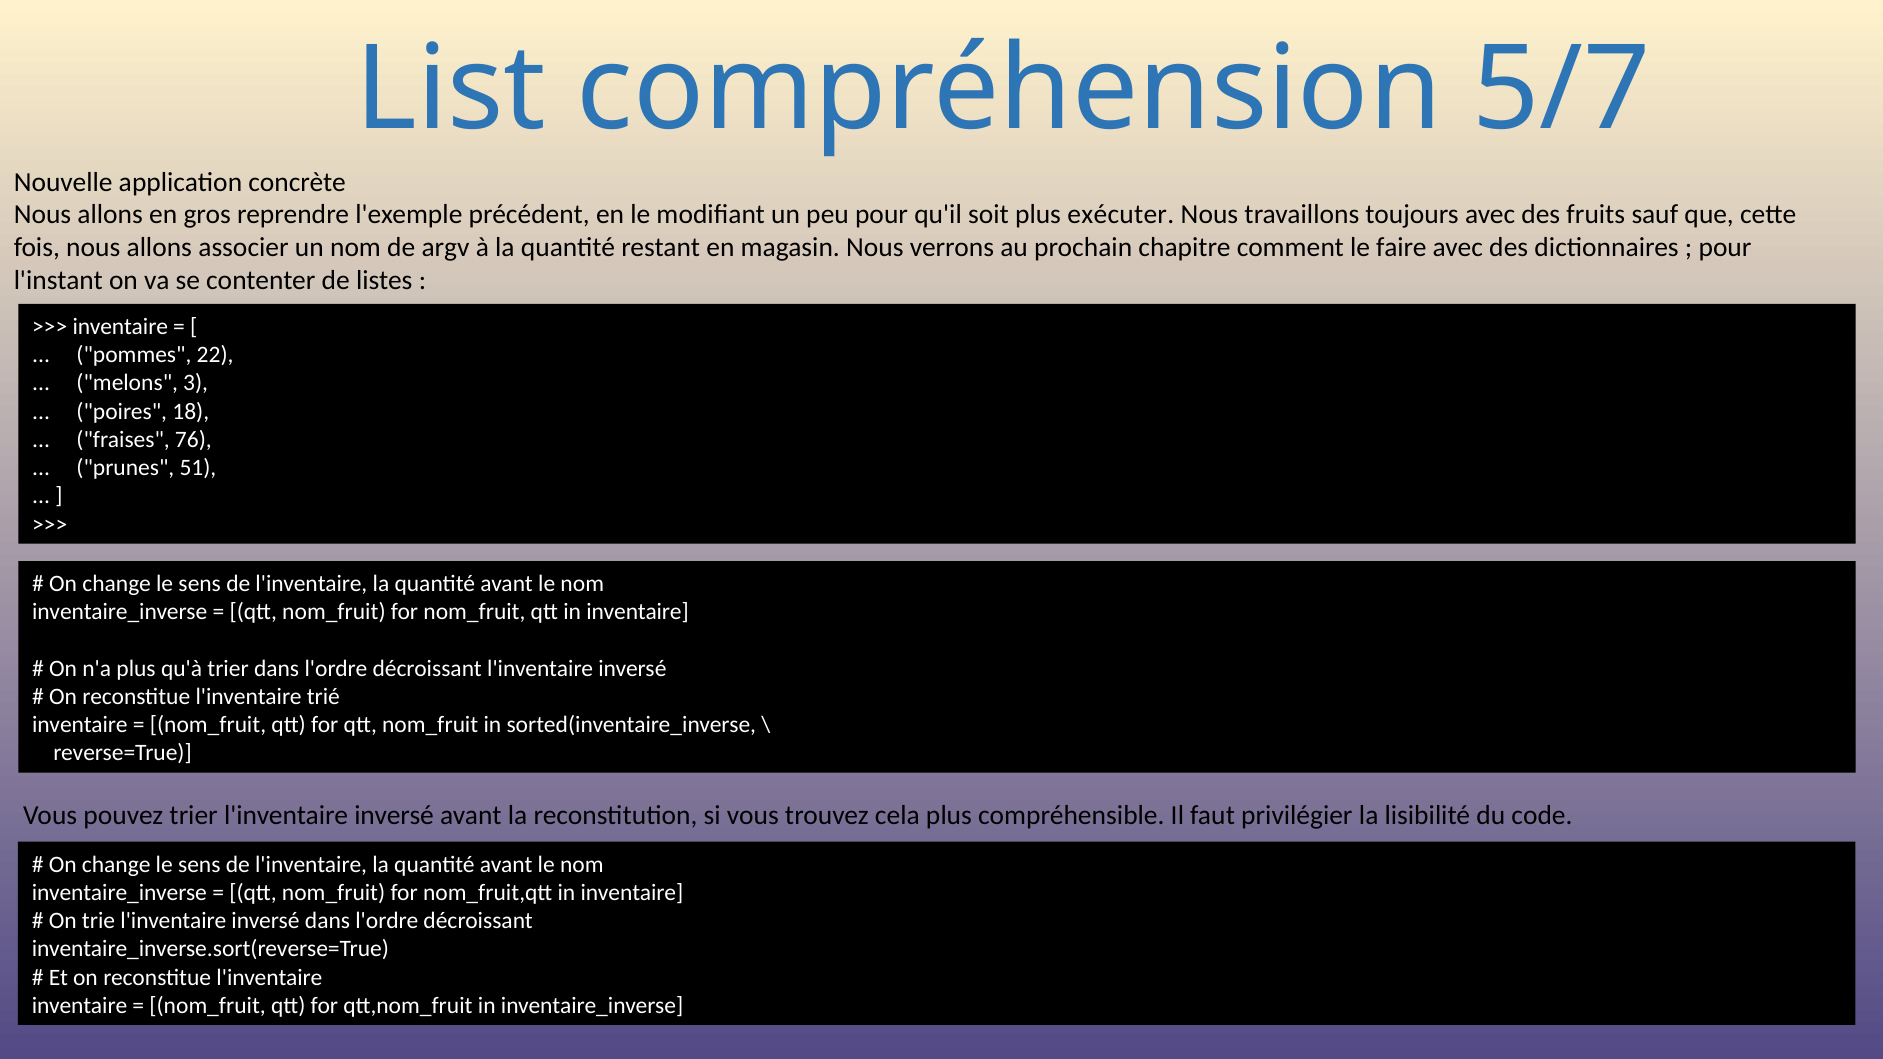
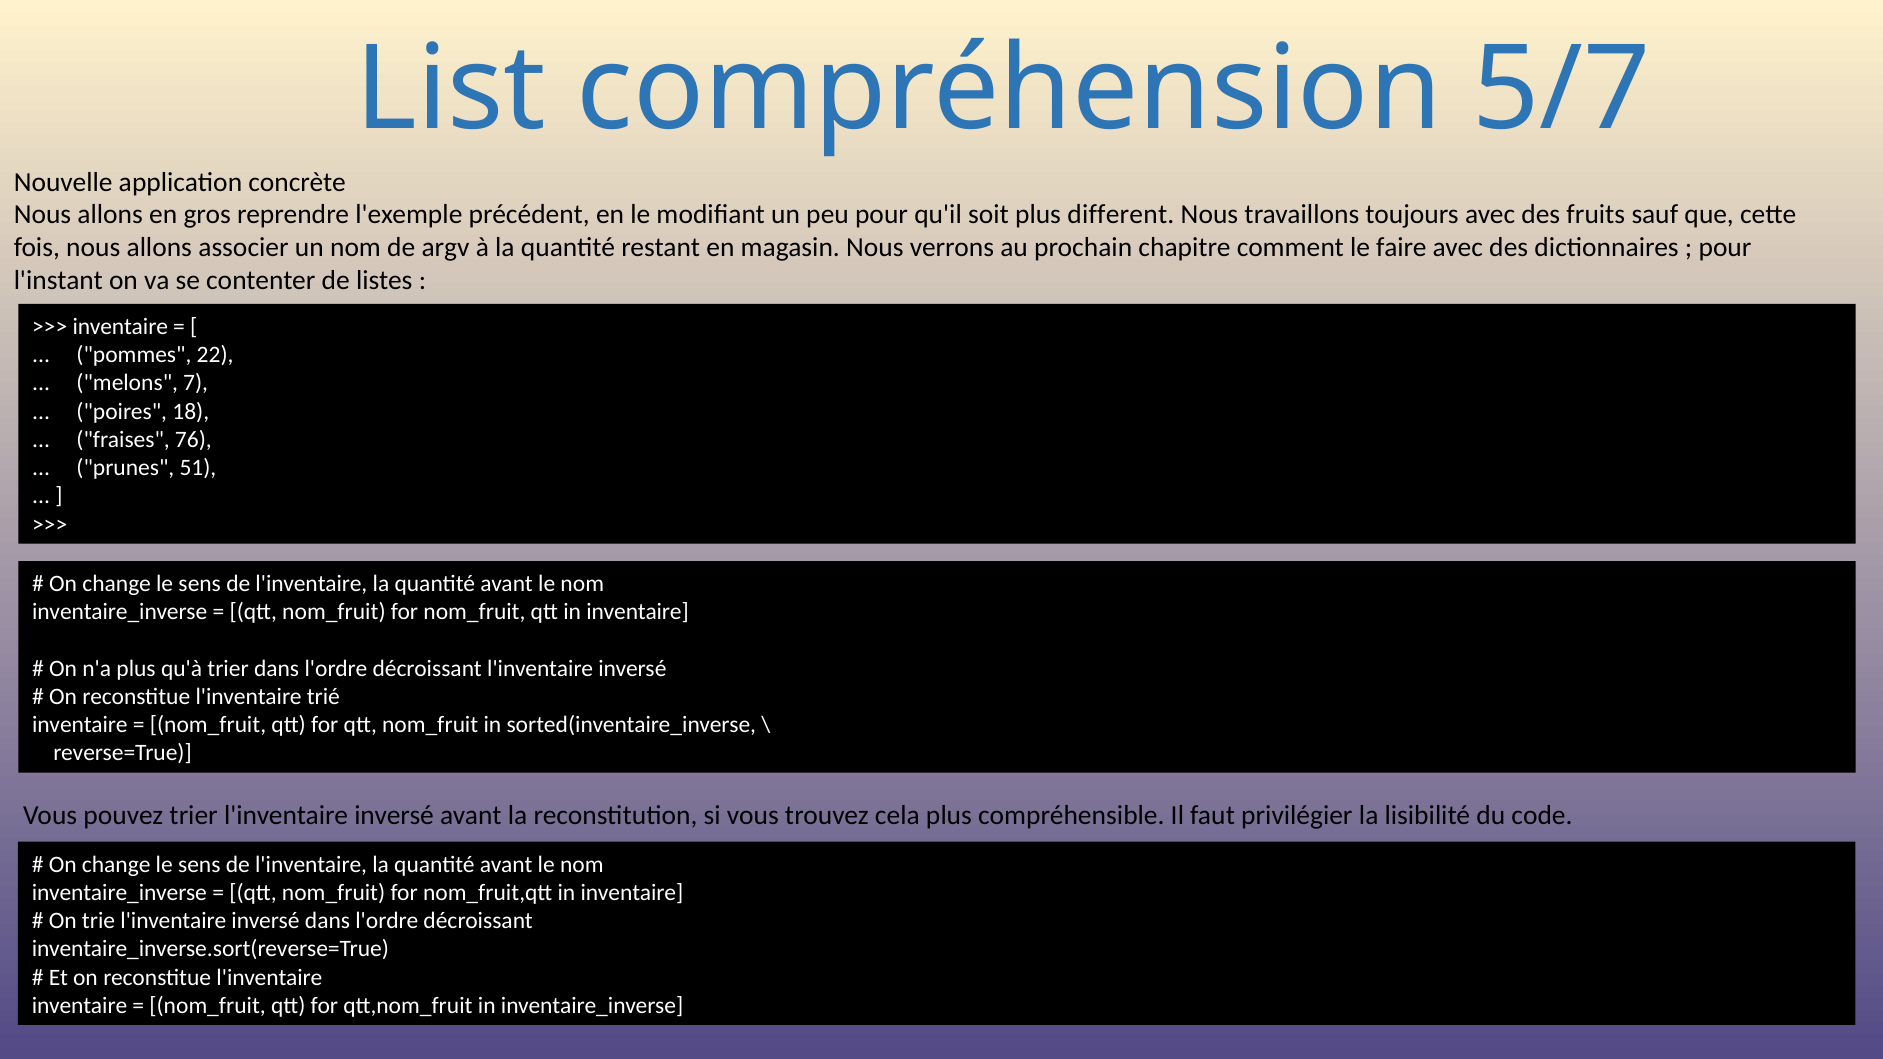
exécuter: exécuter -> different (1121, 215)
3: 3 -> 7 (196, 383)
